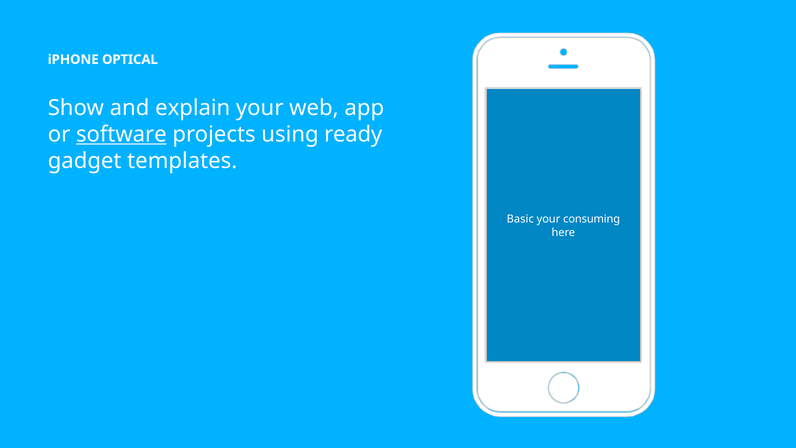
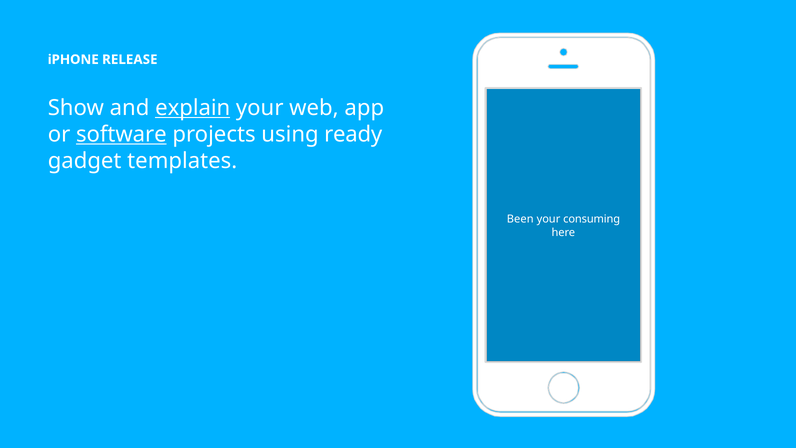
OPTICAL: OPTICAL -> RELEASE (130, 59)
explain underline: none -> present (193, 108)
Basic: Basic -> Been (520, 219)
